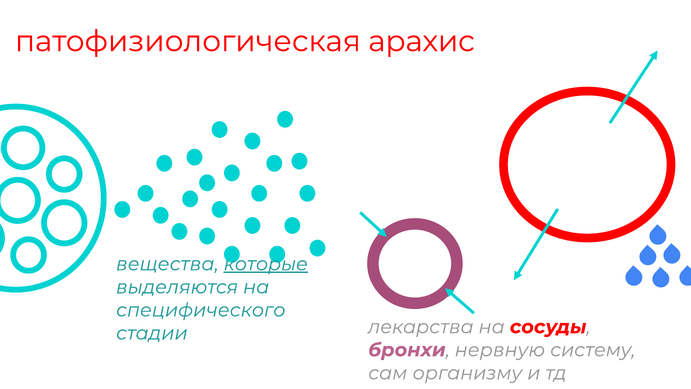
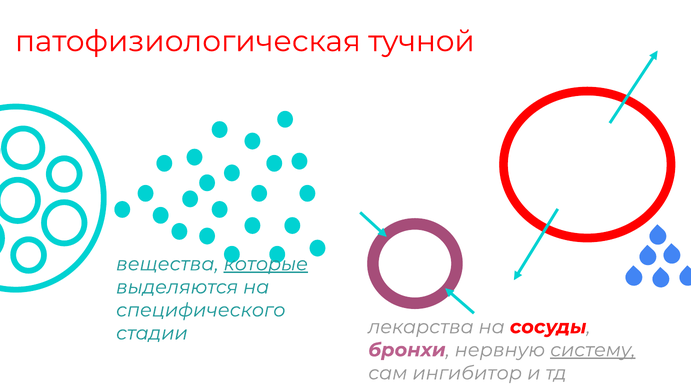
арахис: арахис -> тучной (421, 41)
систему underline: none -> present (593, 350)
организму: организму -> ингибитор (467, 373)
